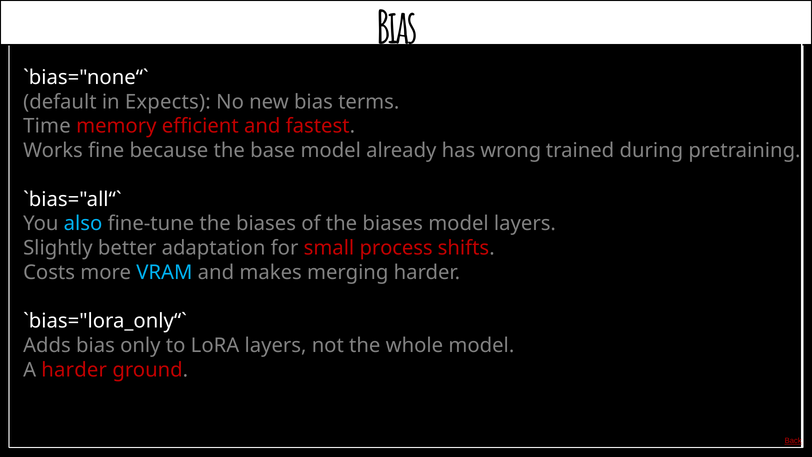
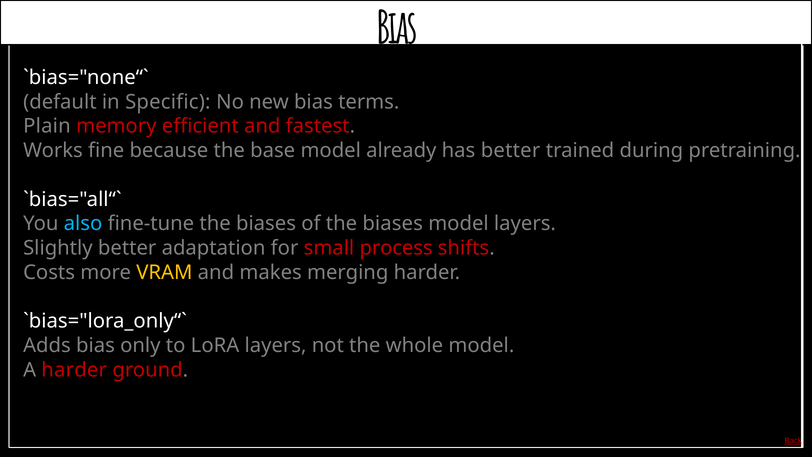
Expects: Expects -> Specific (168, 102)
Time: Time -> Plain (47, 126)
has wrong: wrong -> better (511, 151)
VRAM colour: light blue -> yellow (164, 272)
